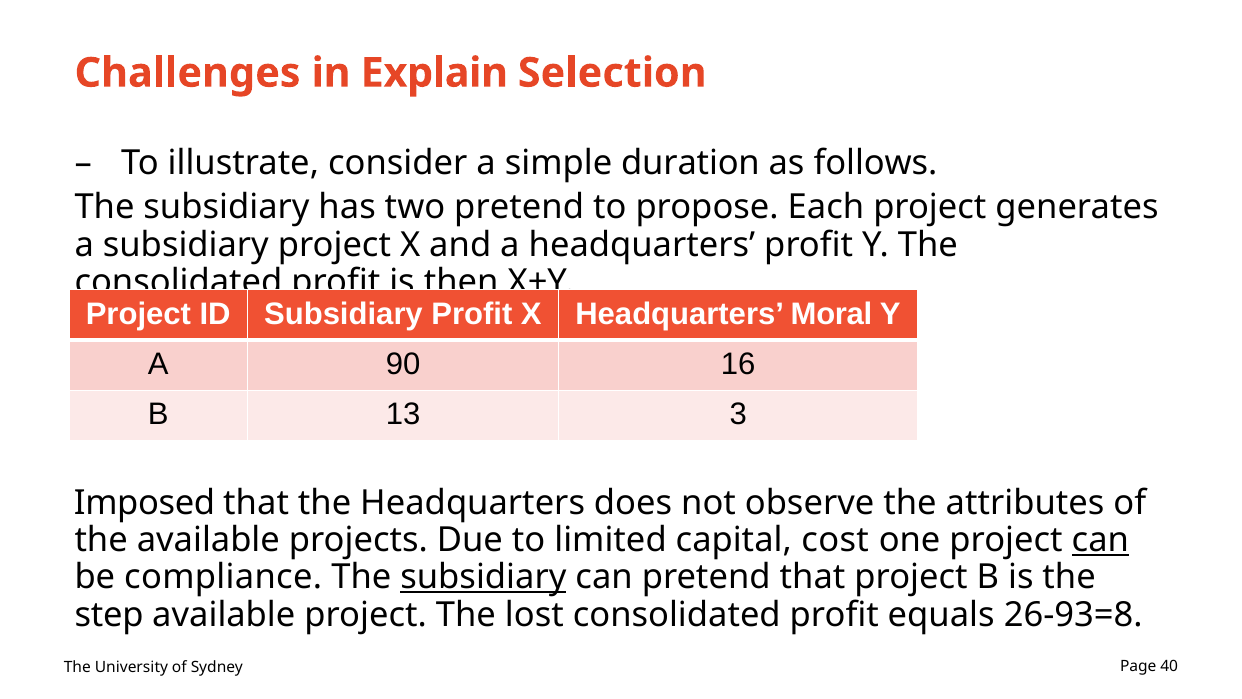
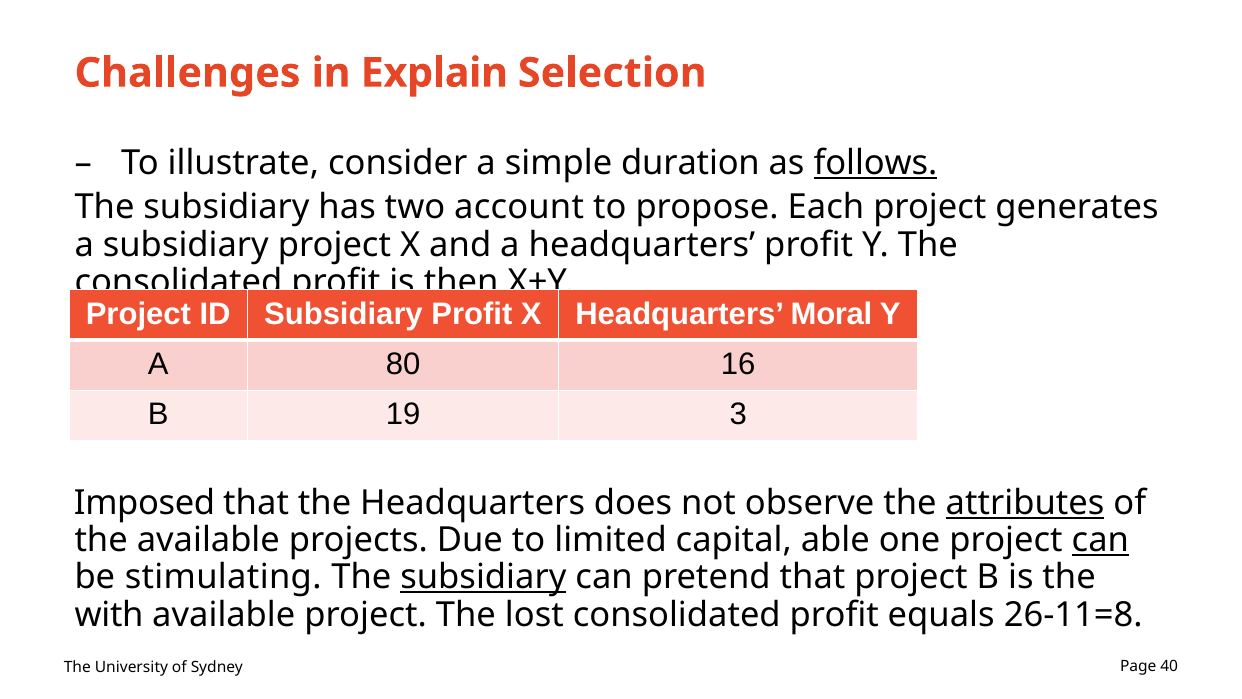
follows underline: none -> present (876, 163)
two pretend: pretend -> account (519, 207)
90: 90 -> 80 (403, 364)
13: 13 -> 19 (403, 414)
attributes underline: none -> present (1025, 503)
cost: cost -> able (835, 540)
compliance: compliance -> stimulating (223, 577)
step: step -> with (109, 614)
26-93=8: 26-93=8 -> 26-11=8 (1073, 614)
